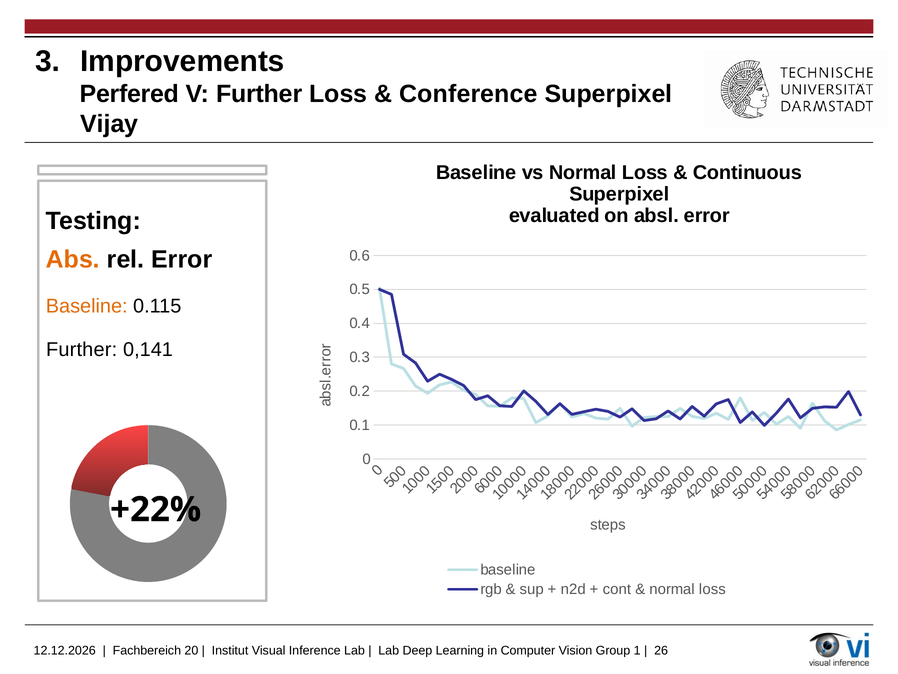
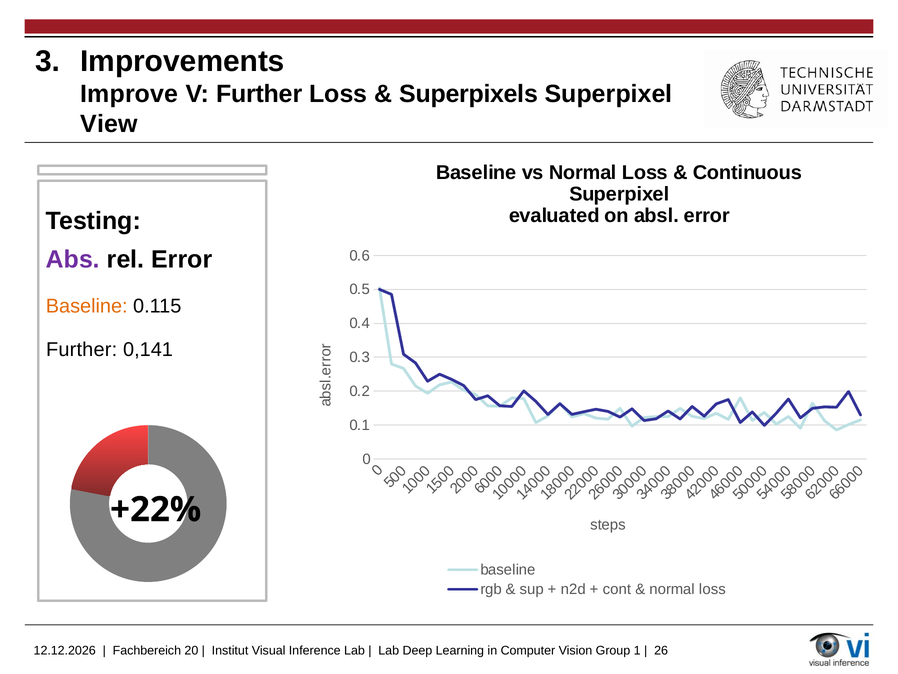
Perfered: Perfered -> Improve (129, 94)
Conference: Conference -> Superpixels (469, 94)
Vijay: Vijay -> View (109, 124)
Abs colour: orange -> purple (73, 260)
